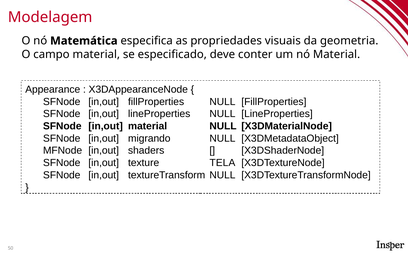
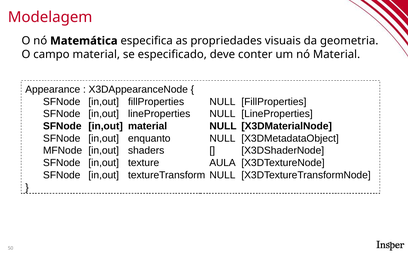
migrando: migrando -> enquanto (149, 138)
TELA: TELA -> AULA (223, 163)
